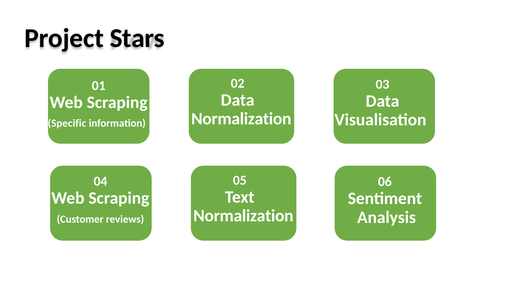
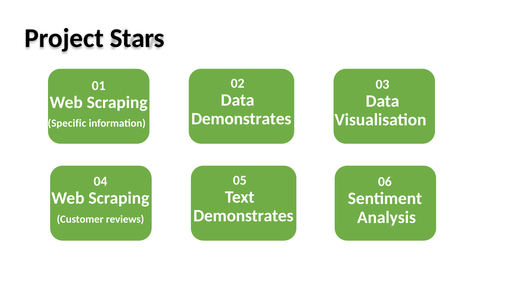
Normalization: Normalization -> Demonstrates (241, 119)
Normalization: Normalization -> Demonstrates (243, 215)
